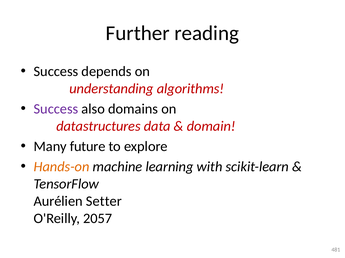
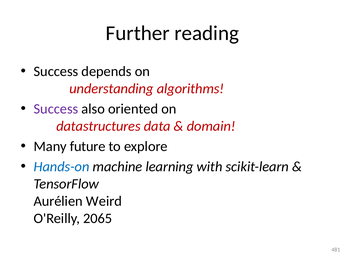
domains: domains -> oriented (133, 109)
Hands-on colour: orange -> blue (62, 167)
Setter: Setter -> Weird (104, 202)
2057: 2057 -> 2065 (98, 219)
